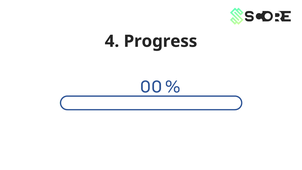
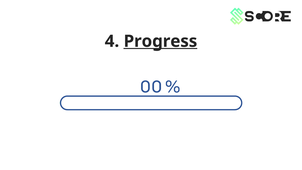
Progress underline: none -> present (160, 41)
